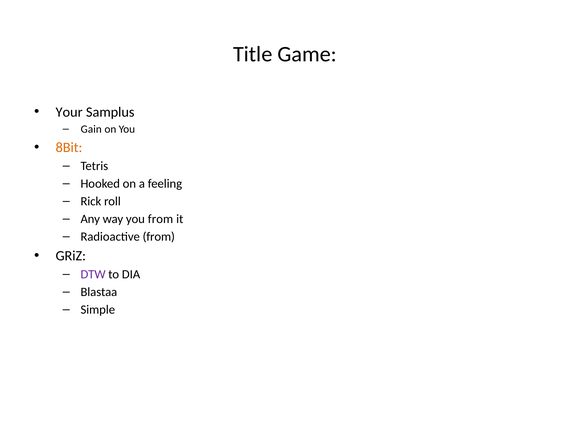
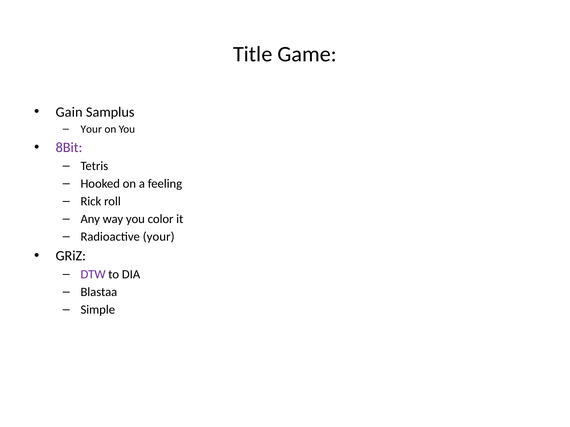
Your: Your -> Gain (69, 112)
Gain: Gain -> Your (91, 129)
8Bit colour: orange -> purple (69, 148)
you from: from -> color (161, 219)
Radioactive from: from -> your (159, 237)
